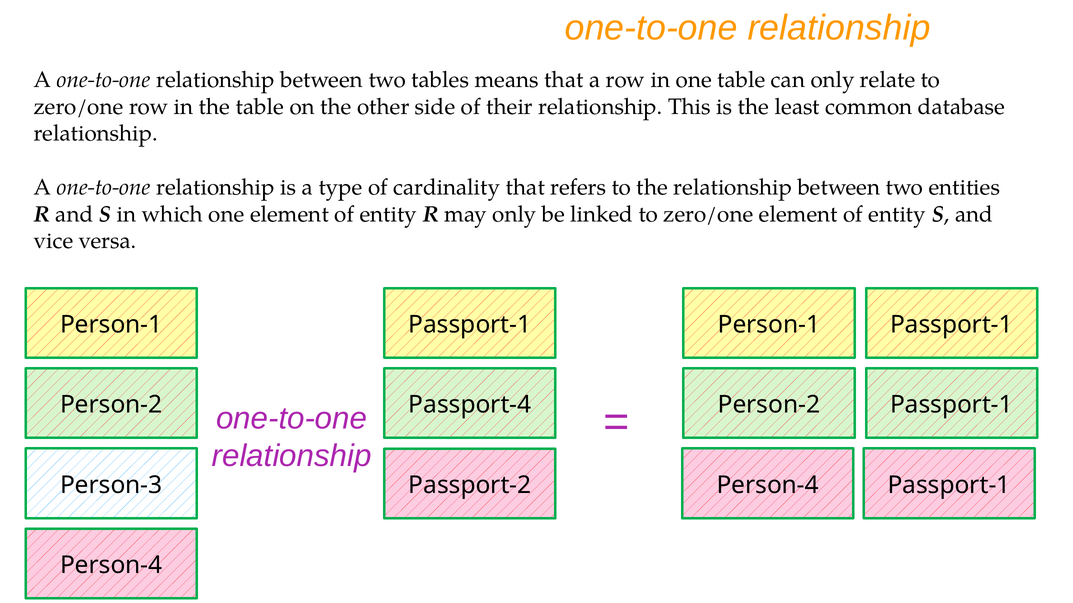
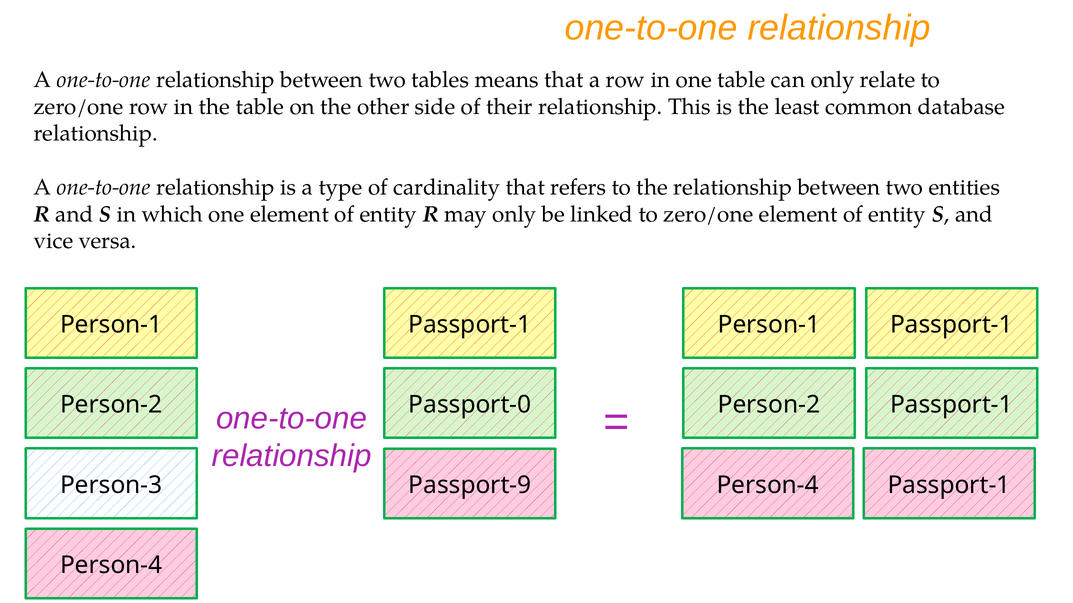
Passport-4: Passport-4 -> Passport-0 (470, 405)
Passport-2: Passport-2 -> Passport-9 (470, 486)
